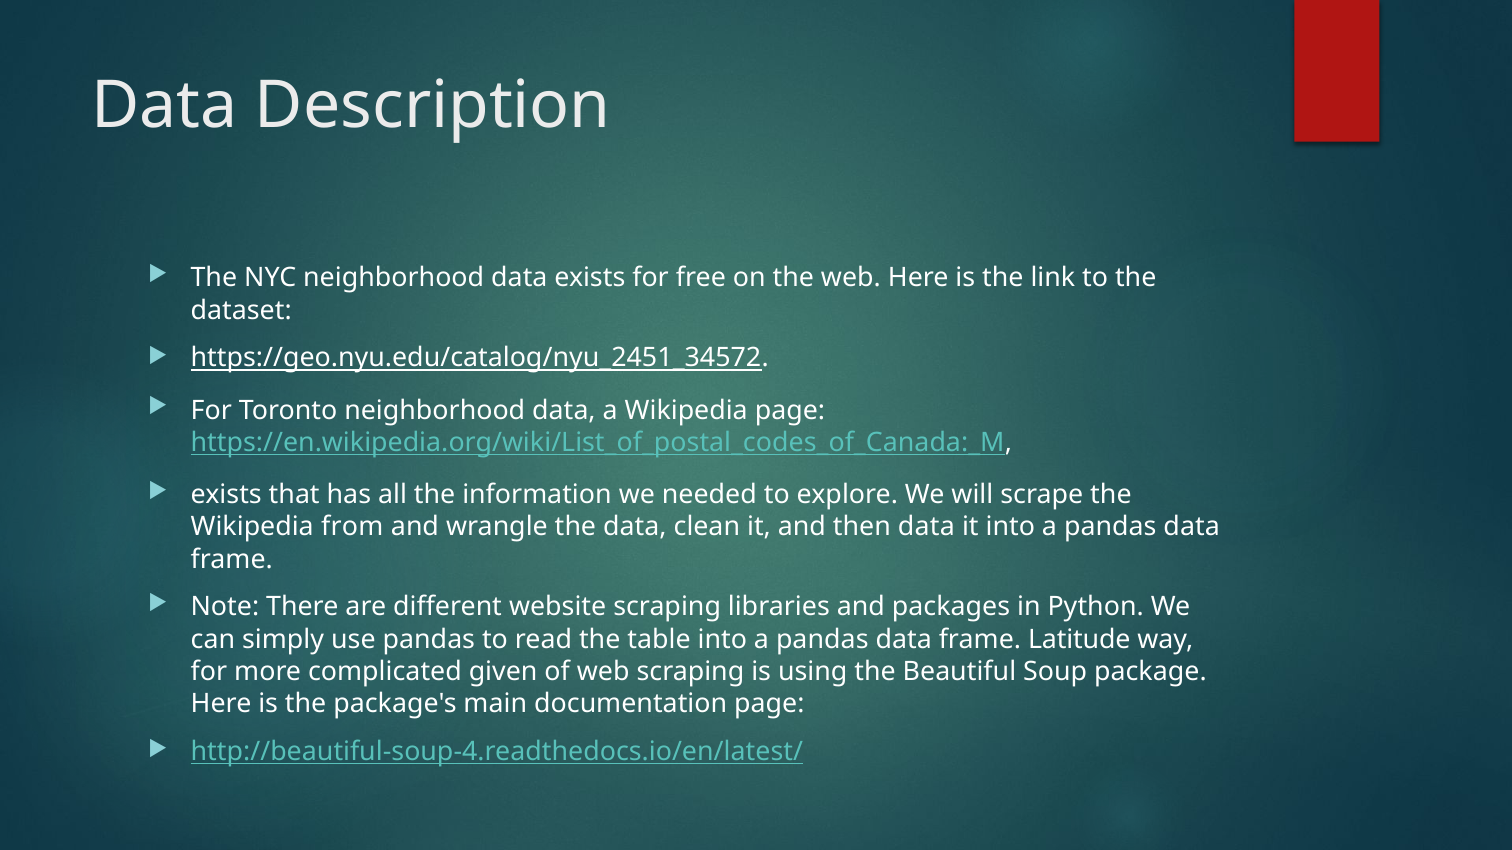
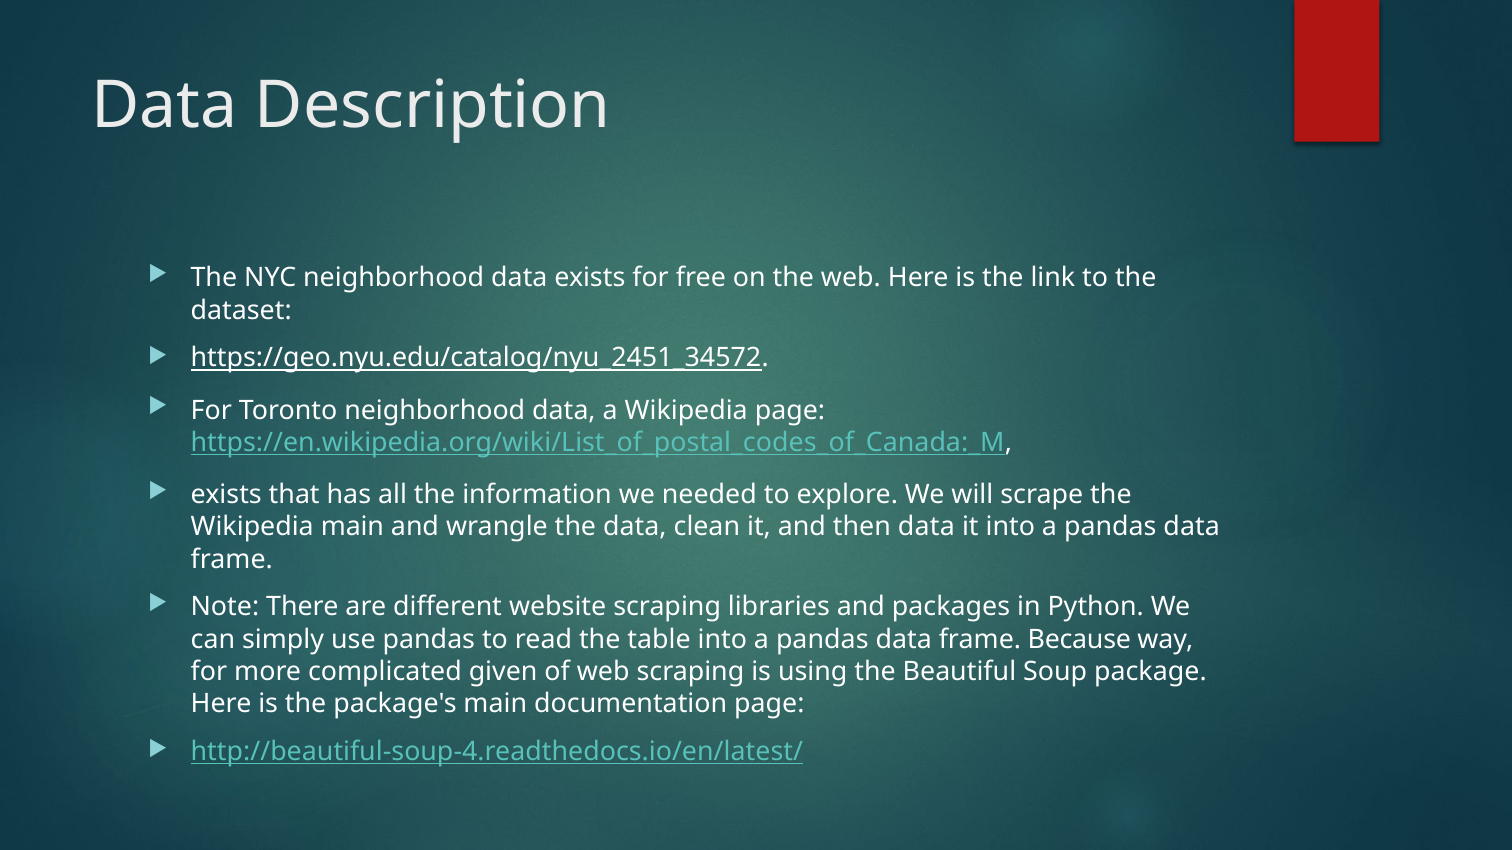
Wikipedia from: from -> main (352, 527)
Latitude: Latitude -> Because (1079, 640)
